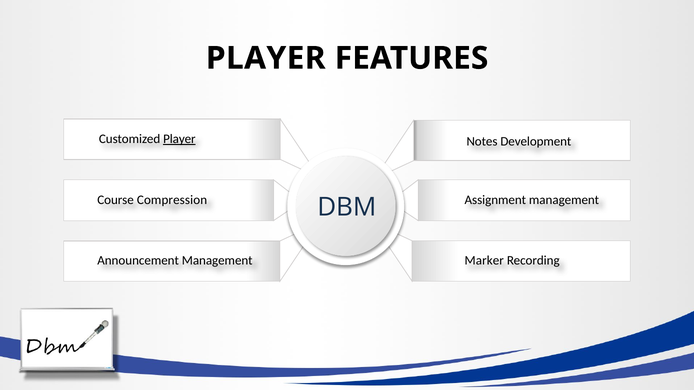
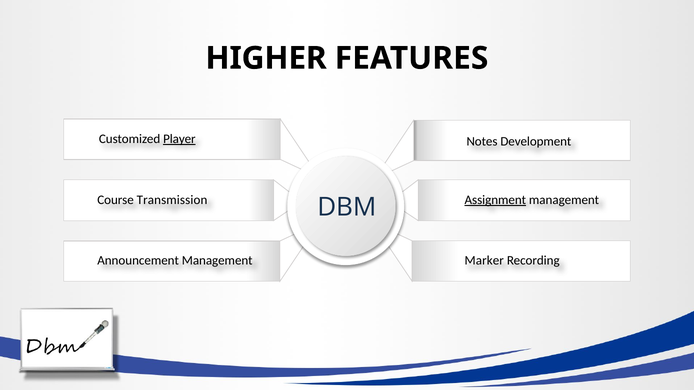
PLAYER: PLAYER -> HIGHER (266, 58)
Compression: Compression -> Transmission (172, 200)
Assignment underline: none -> present (495, 200)
